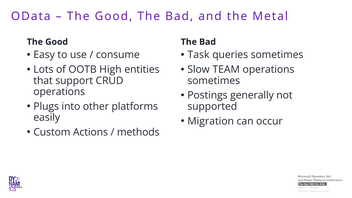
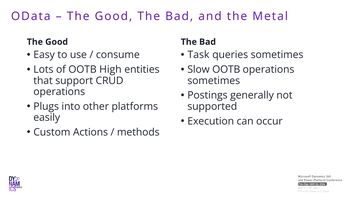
Slow TEAM: TEAM -> OOTB (226, 70)
Migration: Migration -> Execution (211, 121)
